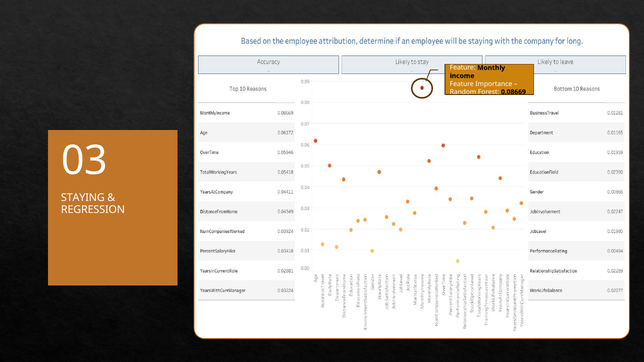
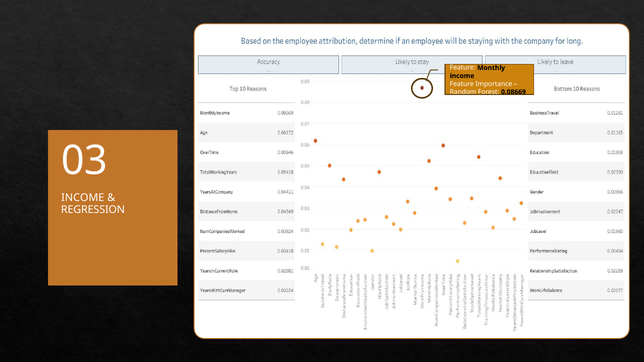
STAYING: STAYING -> INCOME (83, 198)
